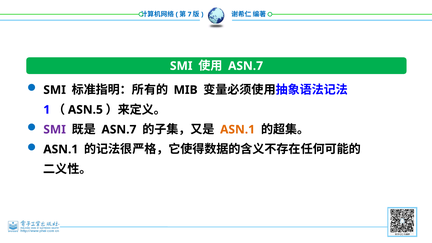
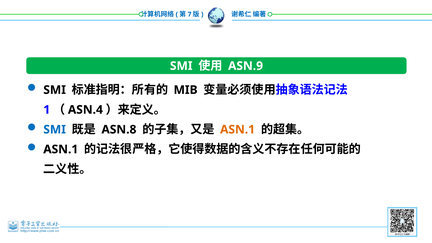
ASN.7: ASN.7 -> ASN.9 (246, 66)
ASN.5: ASN.5 -> ASN.4 (85, 110)
SMI colour: purple -> blue (55, 130)
ASN.7: ASN.7 -> ASN.8 (119, 130)
